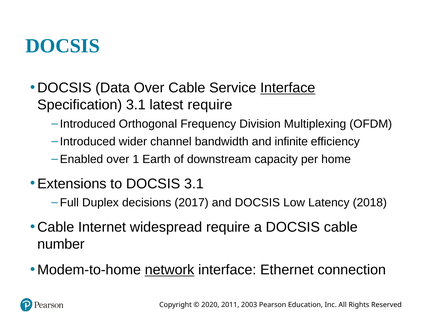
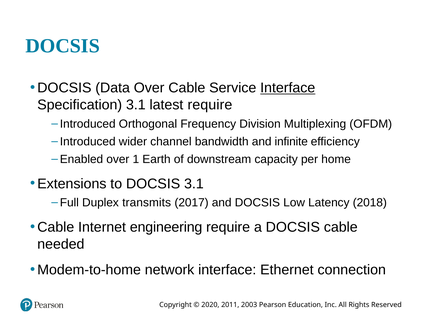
decisions: decisions -> transmits (147, 203)
widespread: widespread -> engineering (166, 227)
number: number -> needed (61, 244)
network underline: present -> none (170, 270)
